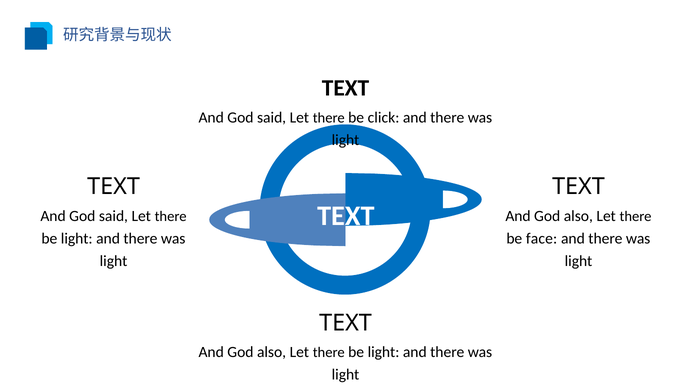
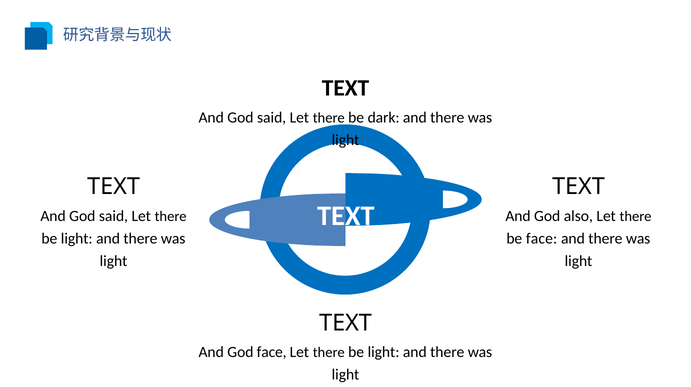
click: click -> dark (384, 118)
also: also -> face (272, 352)
